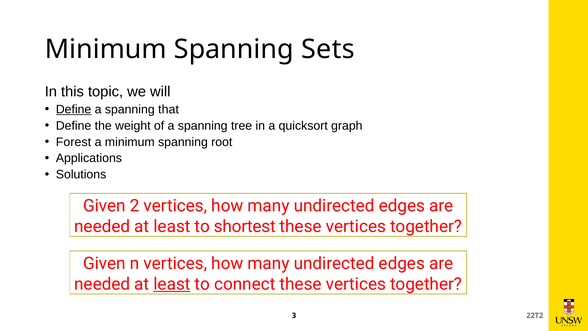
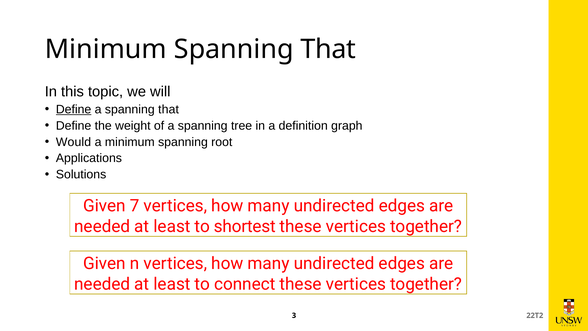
Minimum Spanning Sets: Sets -> That (328, 49)
quicksort: quicksort -> definition (303, 126)
Forest: Forest -> Would (74, 142)
2: 2 -> 7 (135, 206)
least underline: present -> none (172, 284)
